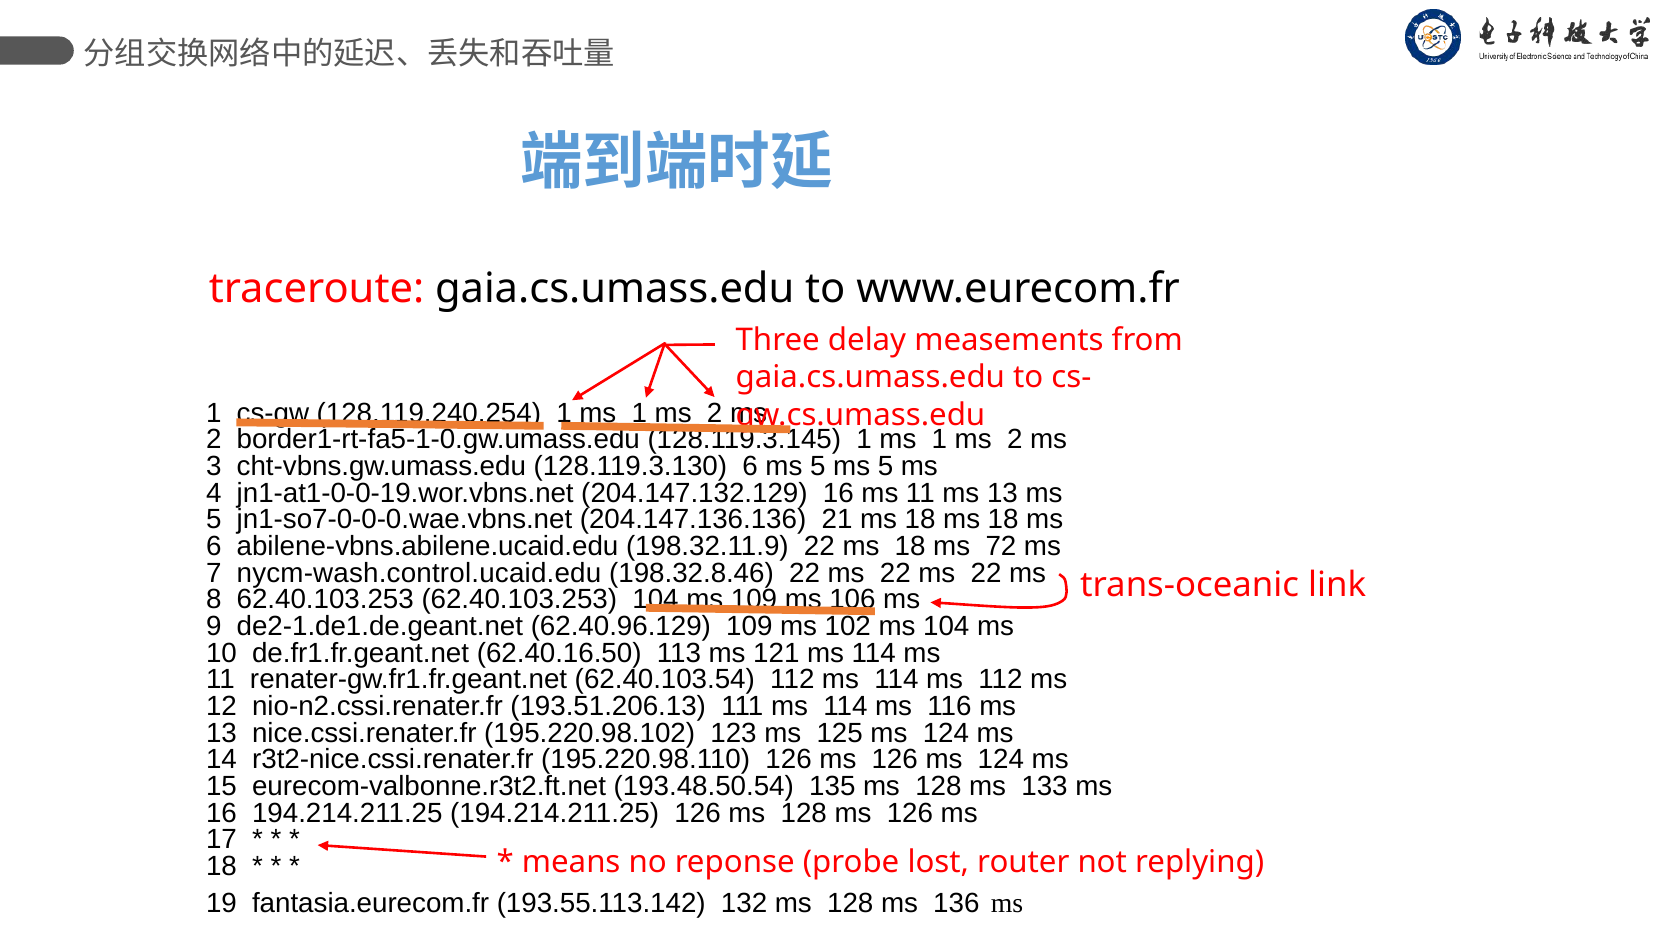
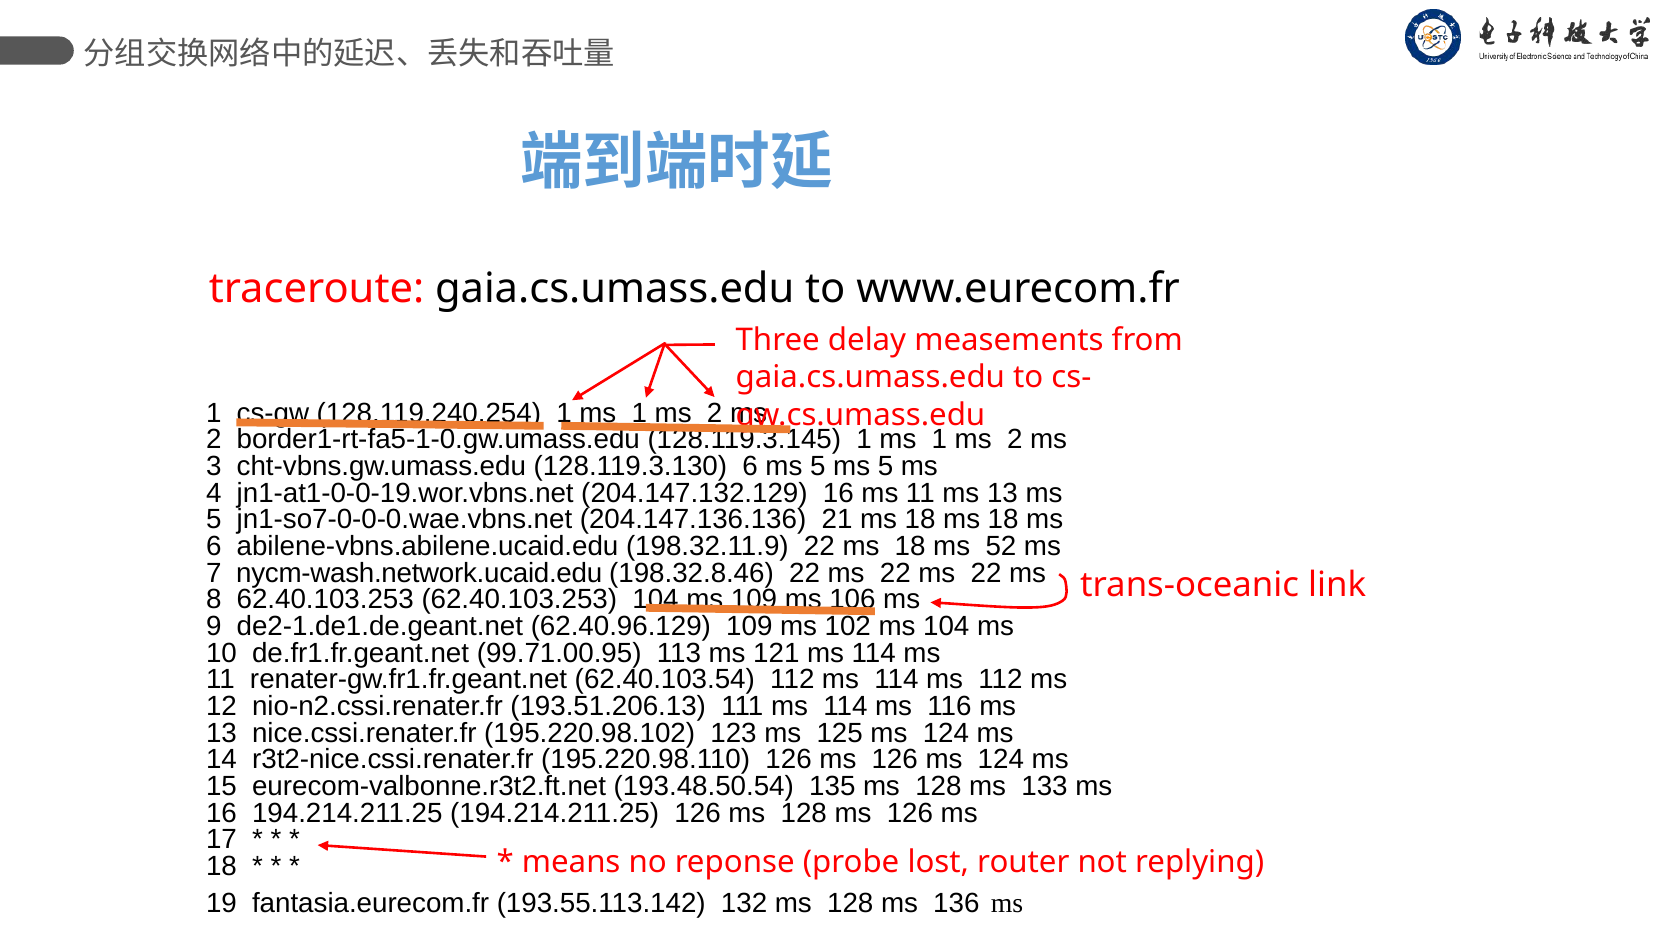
72: 72 -> 52 (1001, 547)
nycm-wash.control.ucaid.edu: nycm-wash.control.ucaid.edu -> nycm-wash.network.ucaid.edu (419, 573)
62.40.16.50: 62.40.16.50 -> 99.71.00.95 (559, 654)
